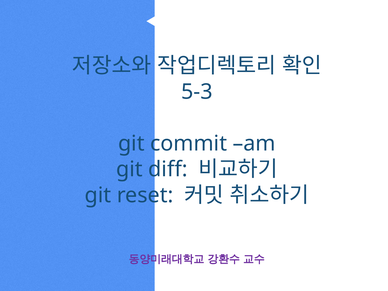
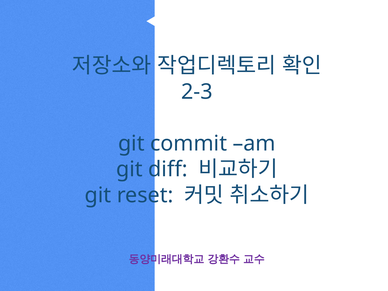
5-3: 5-3 -> 2-3 (197, 92)
